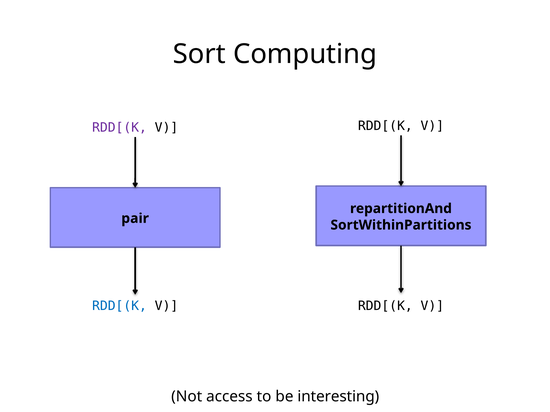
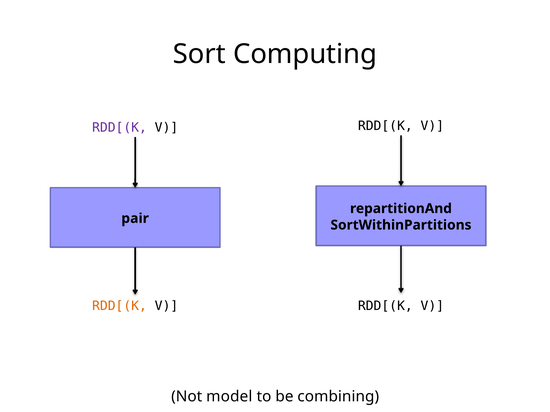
RDD[(K colour: blue -> orange (119, 306)
access: access -> model (229, 397)
interesting: interesting -> combining (338, 397)
